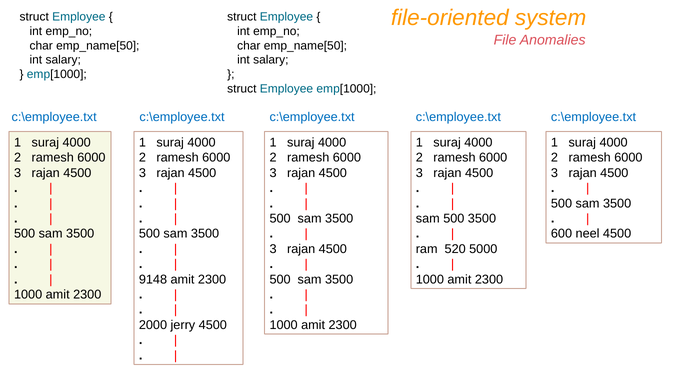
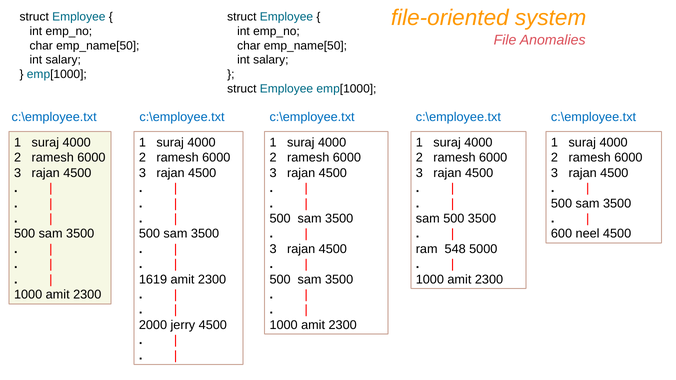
520: 520 -> 548 (455, 249)
9148: 9148 -> 1619 (153, 280)
